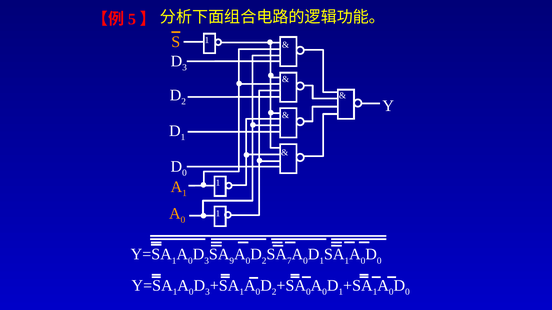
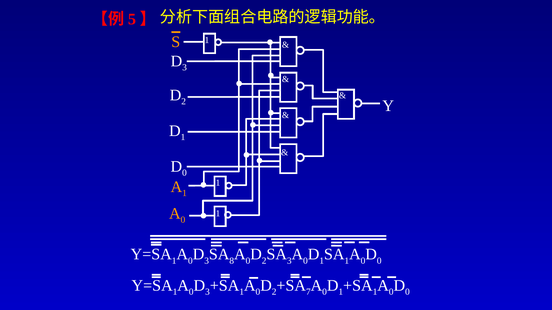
9: 9 -> 8 (232, 261)
7: 7 -> 3 (289, 261)
0: 0 -> 7 (308, 292)
